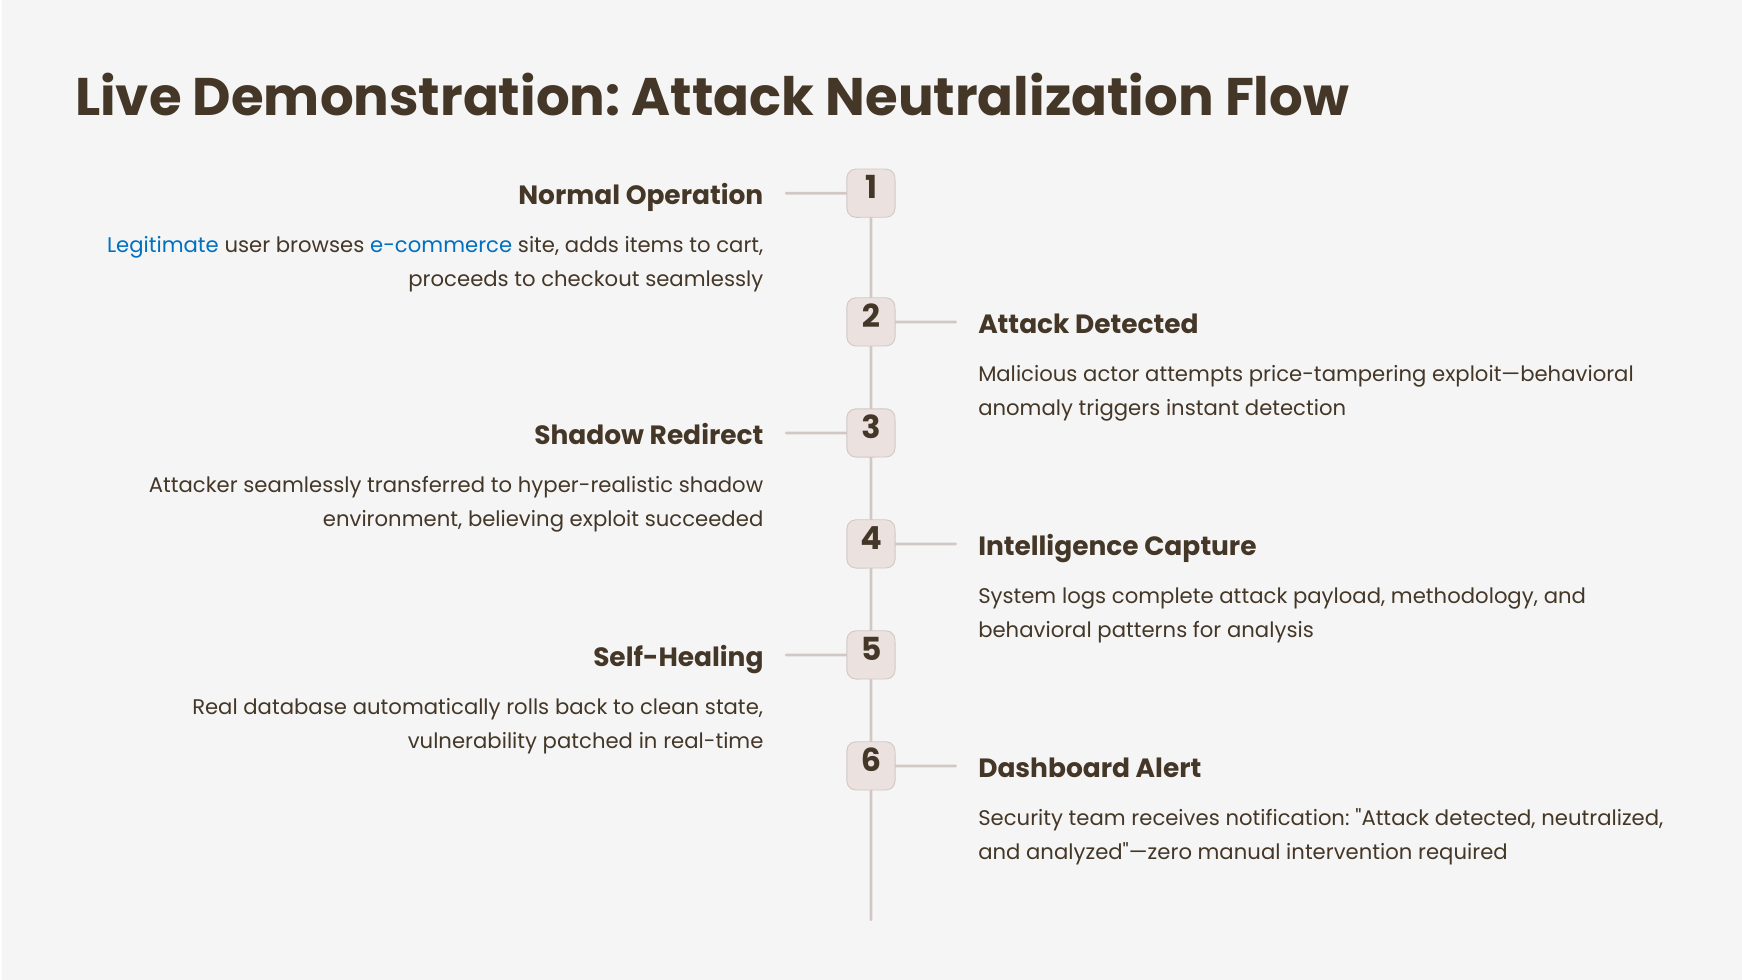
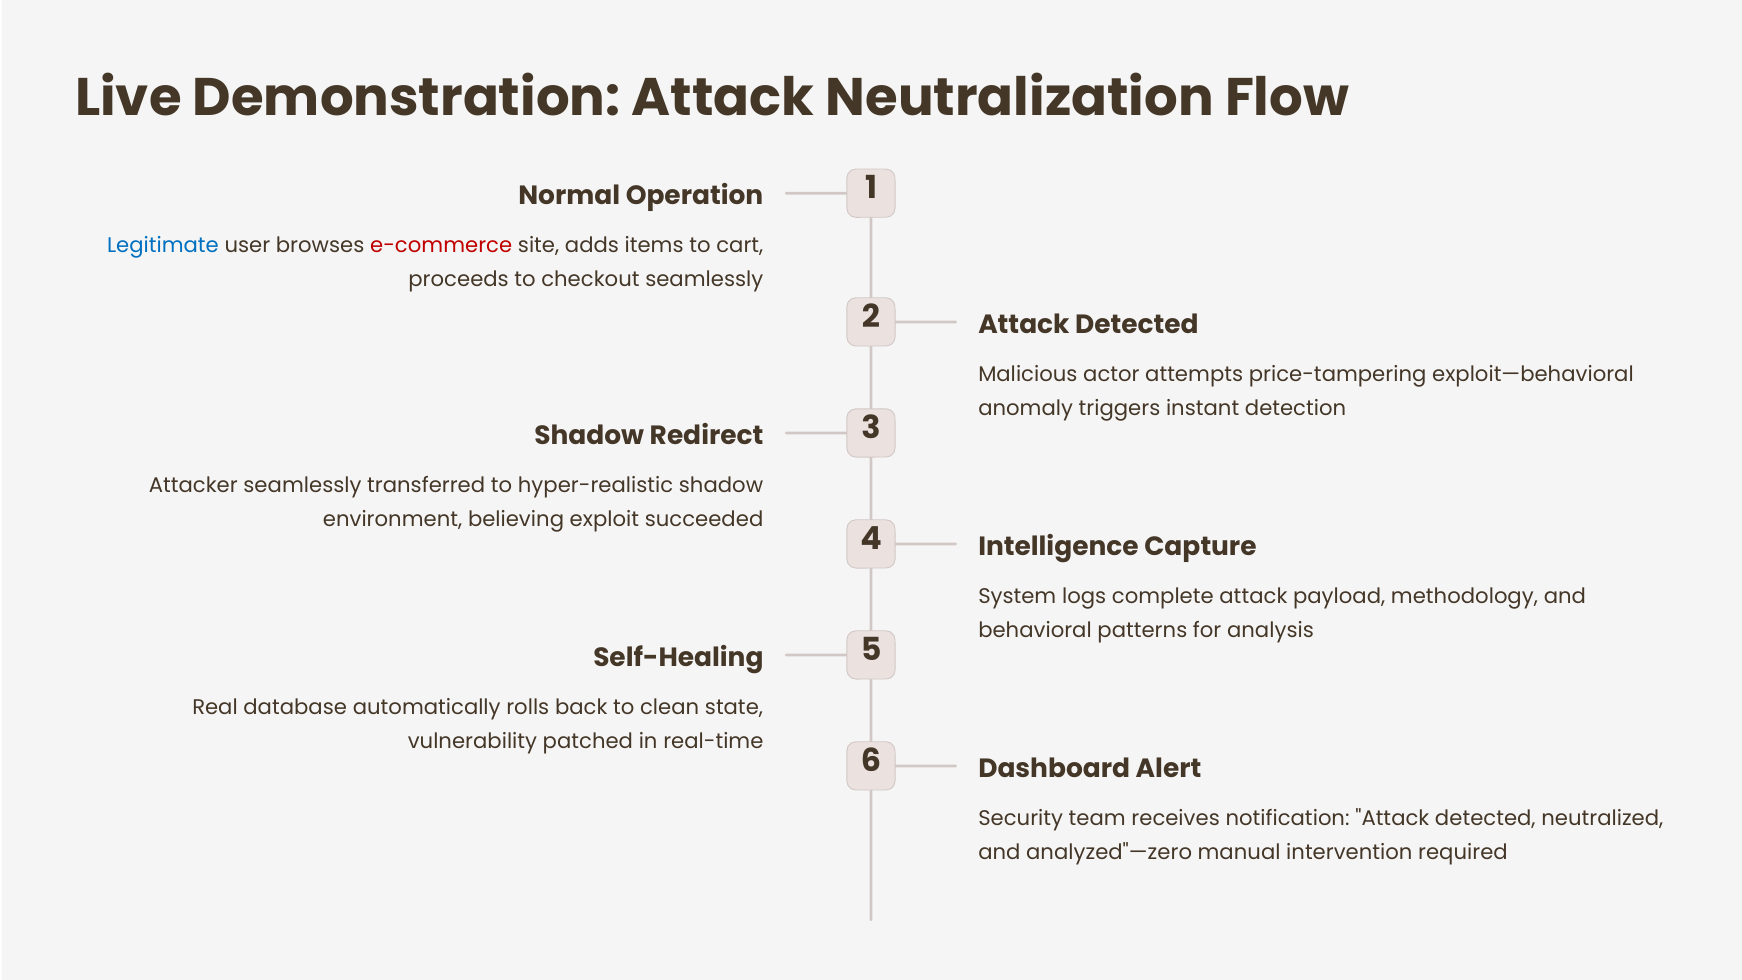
e-commerce colour: blue -> red (441, 246)
